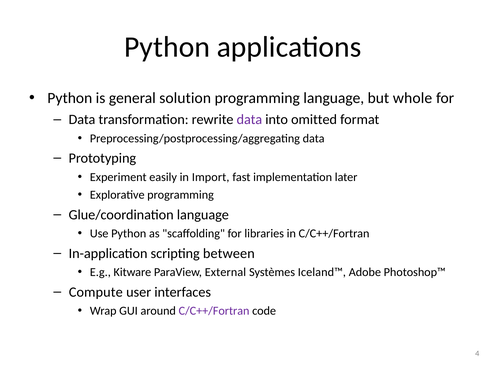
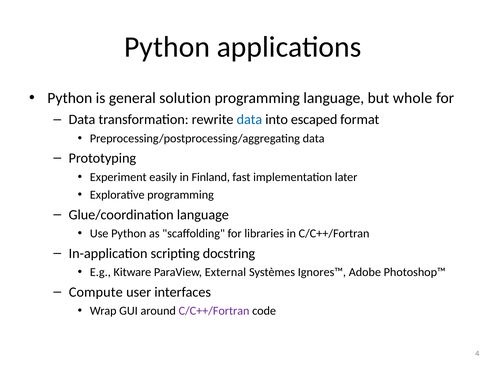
data colour: purple -> blue (249, 119)
omitted: omitted -> escaped (314, 119)
Import: Import -> Finland (211, 177)
between: between -> docstring (229, 253)
Iceland™: Iceland™ -> Ignores™ (322, 272)
